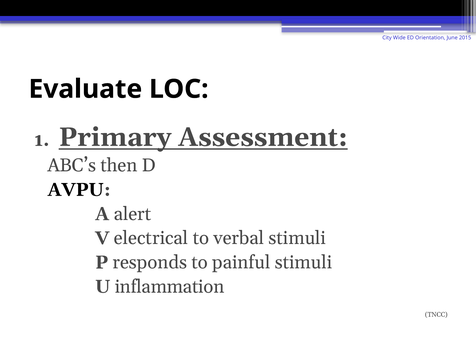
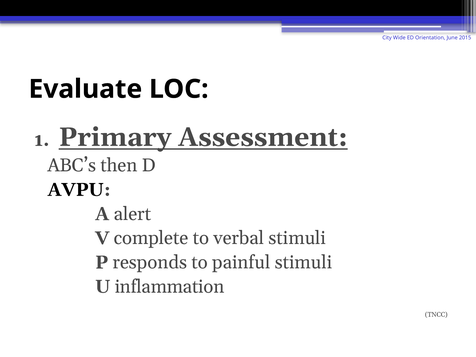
electrical: electrical -> complete (151, 238)
